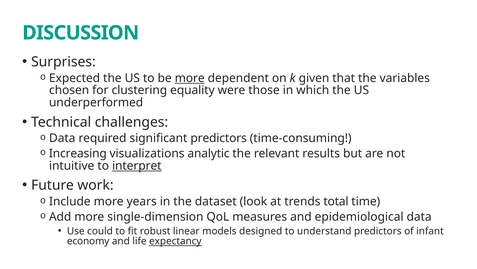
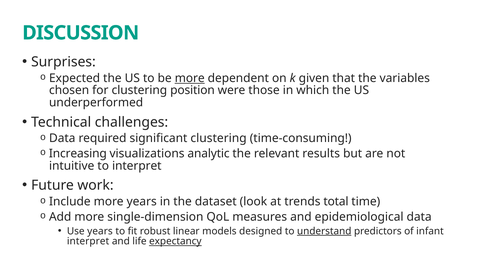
equality: equality -> position (192, 90)
significant predictors: predictors -> clustering (219, 138)
interpret underline: present -> none (137, 165)
Use could: could -> years (100, 230)
understand underline: none -> present (324, 230)
economy: economy -> interpret (88, 241)
